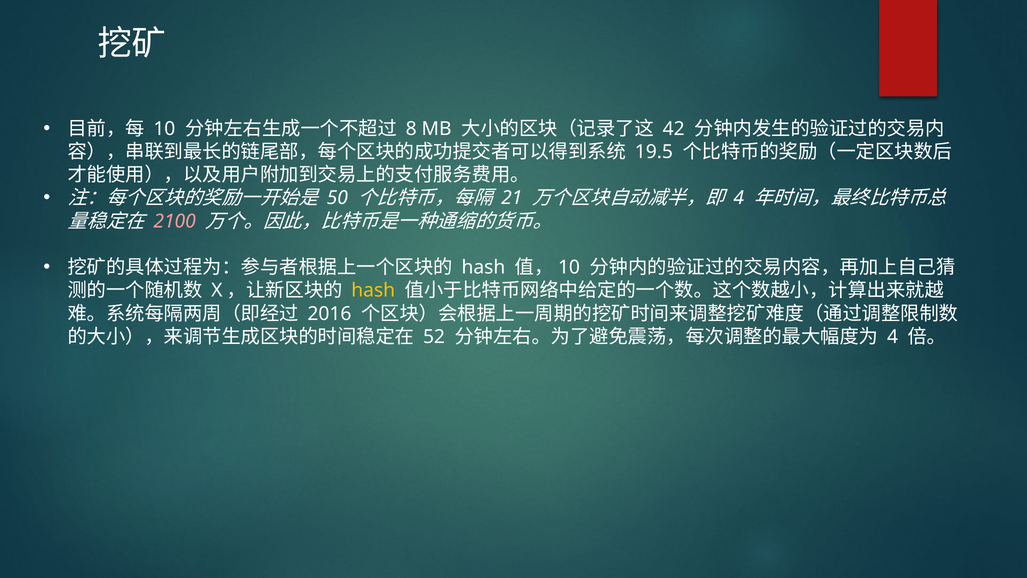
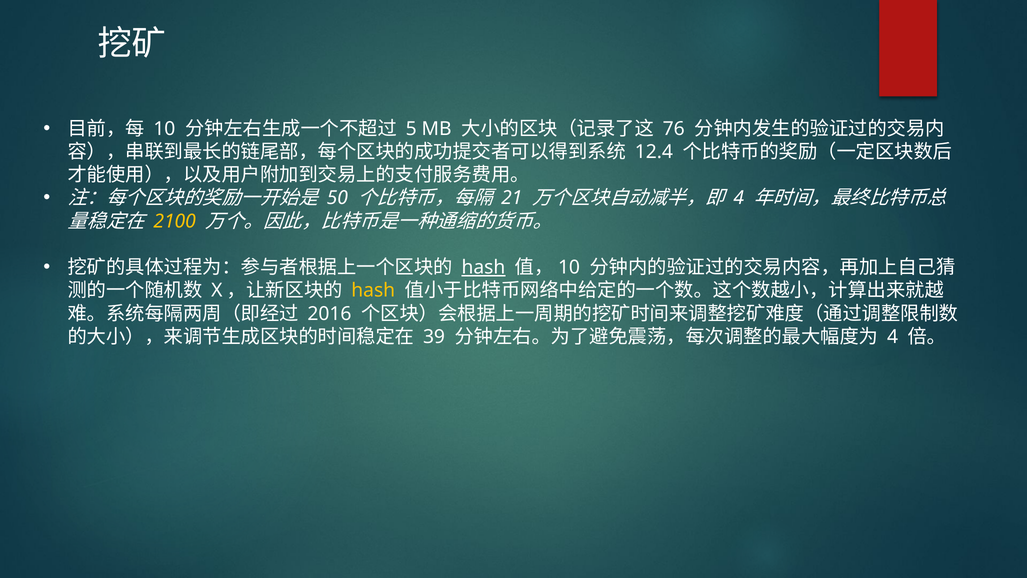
8: 8 -> 5 (411, 129)
42: 42 -> 76 (674, 129)
19.5: 19.5 -> 12.4 (654, 152)
2100 colour: pink -> yellow (175, 221)
hash underline: none -> present (483, 267)
52: 52 -> 39 (434, 337)
